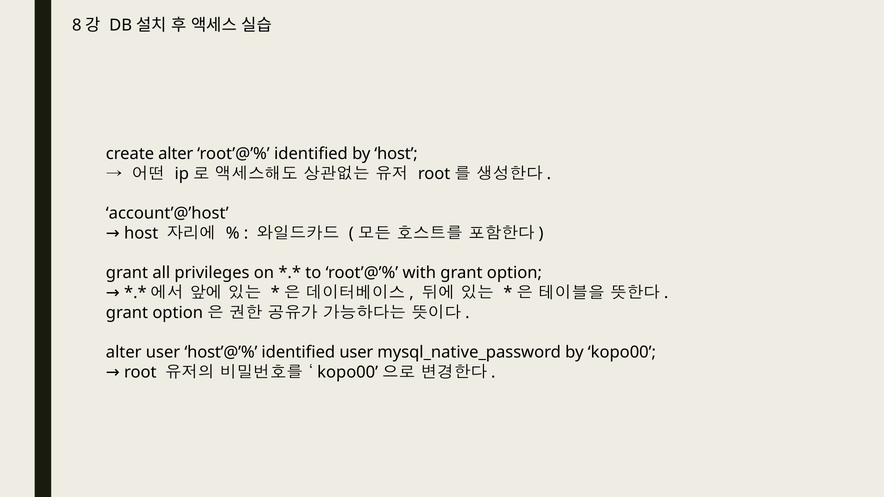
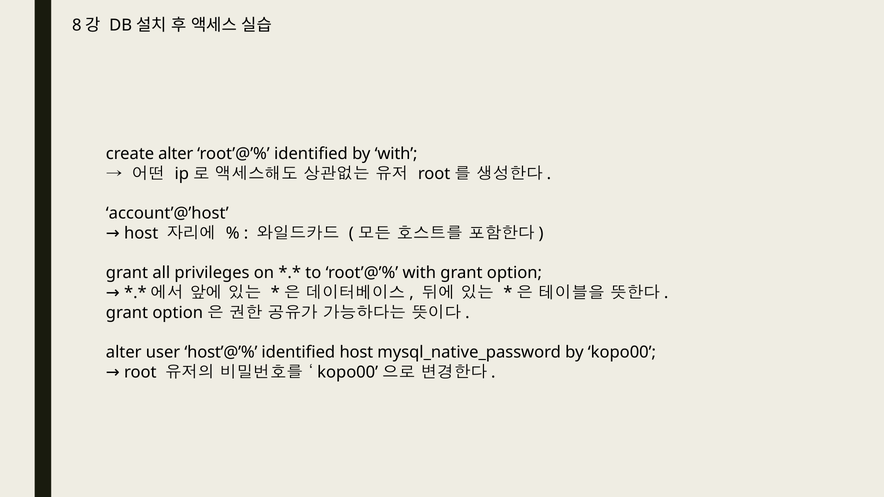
by host: host -> with (396, 154)
identified user: user -> host (356, 353)
